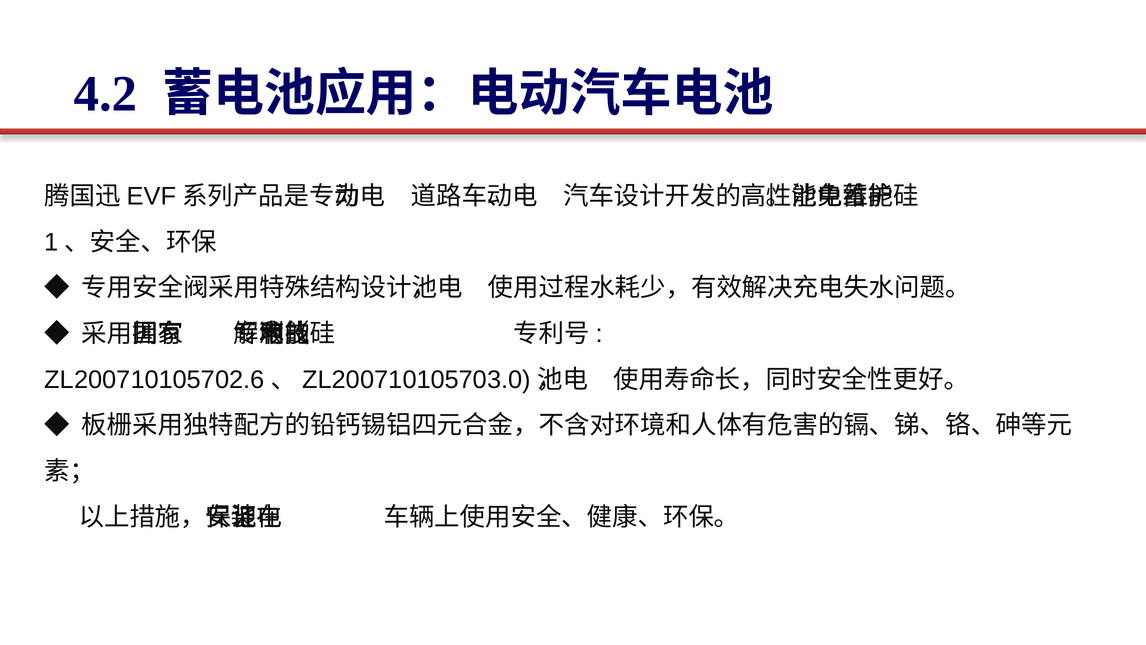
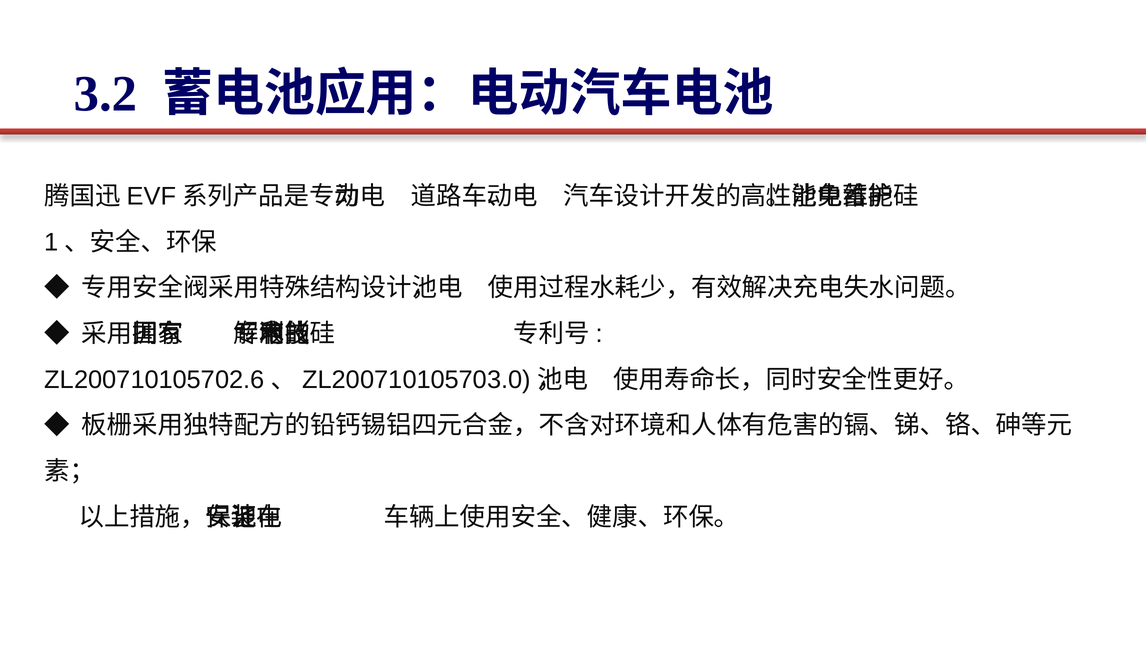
4.2: 4.2 -> 3.2 (105, 94)
